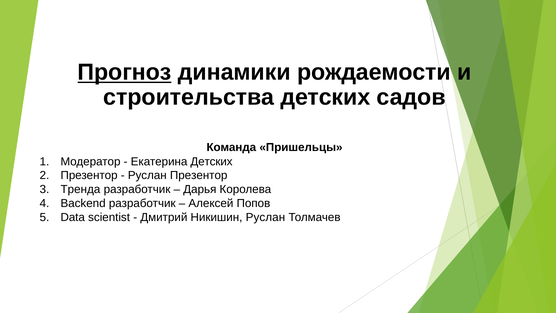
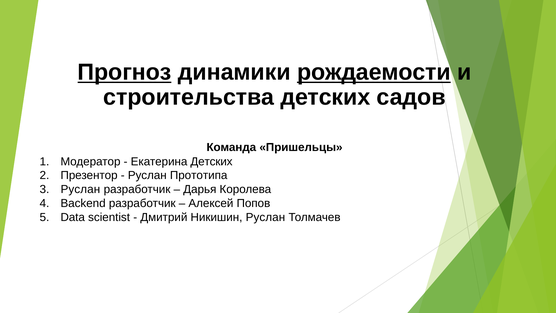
рождаемости underline: none -> present (374, 72)
Руслан Презентор: Презентор -> Прототипа (199, 175)
Тренда: Тренда -> Руслан (80, 189)
